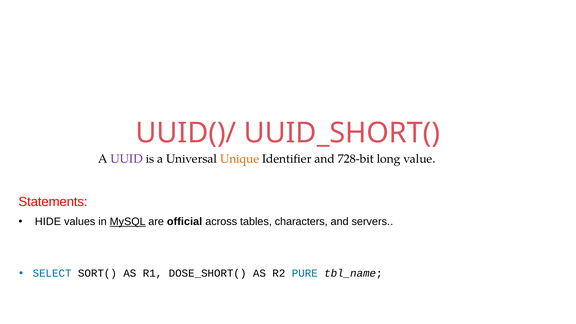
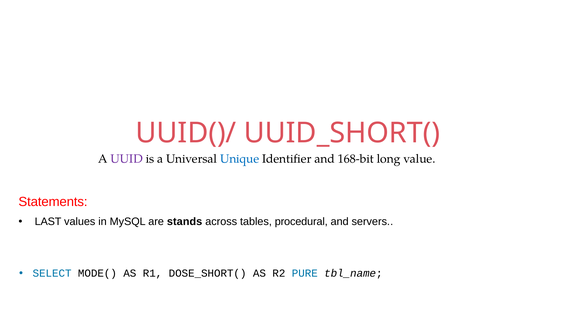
Unique colour: orange -> blue (240, 159)
728-bit: 728-bit -> 168-bit (356, 159)
HIDE: HIDE -> LAST (48, 222)
MySQL underline: present -> none (128, 222)
official: official -> stands (185, 222)
characters: characters -> procedural (301, 222)
SORT(: SORT( -> MODE( (97, 273)
